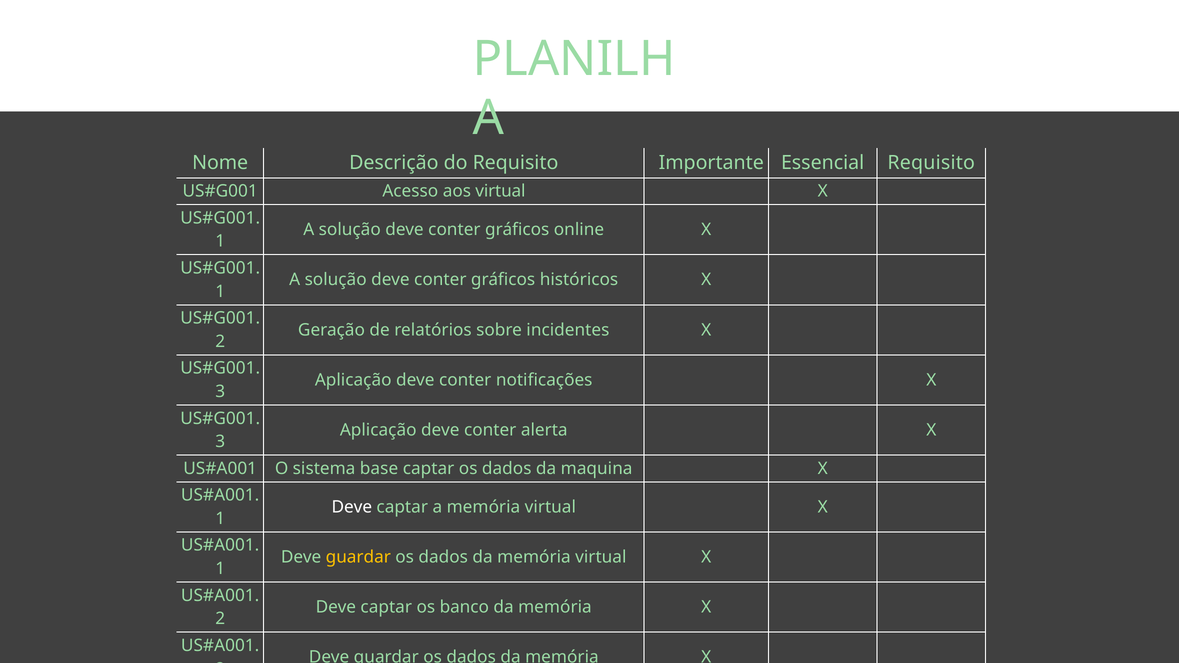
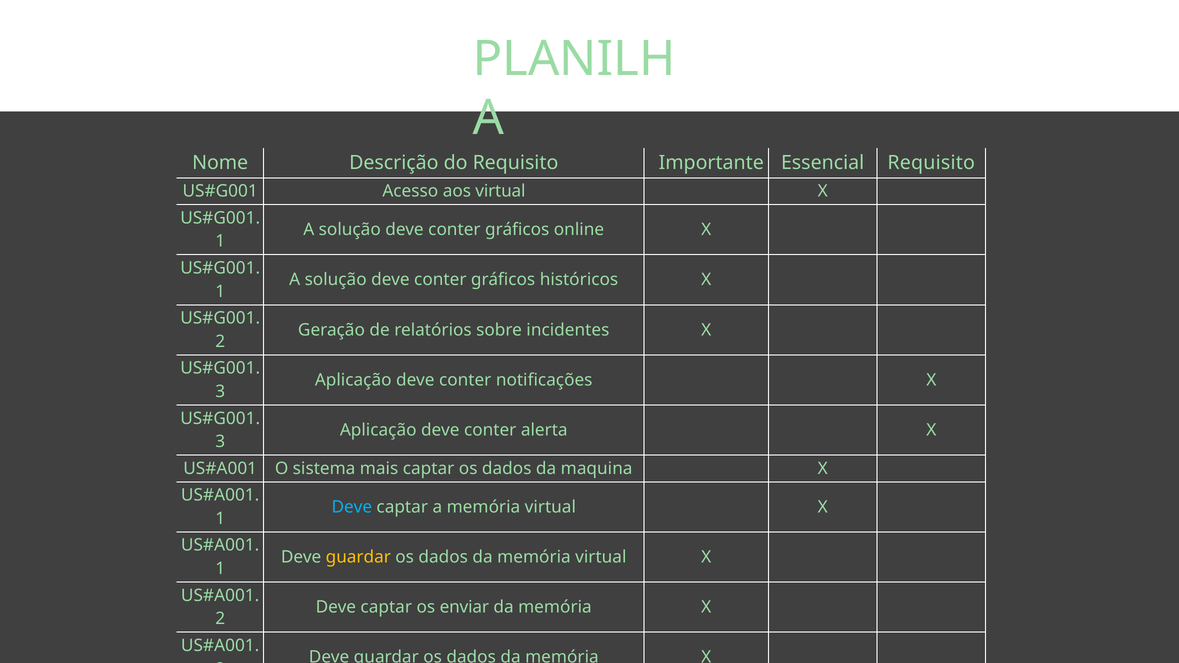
sistema base: base -> mais (379, 469)
Deve colour: white -> light blue (352, 507)
banco: banco -> enviar (464, 607)
